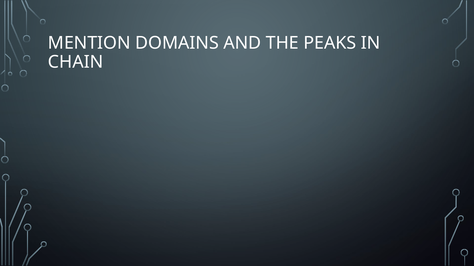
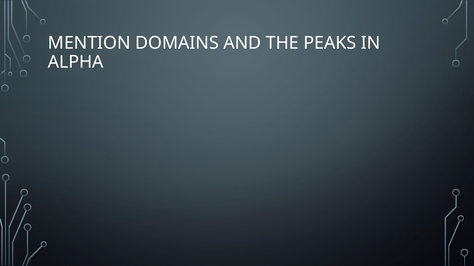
CHAIN: CHAIN -> ALPHA (76, 62)
